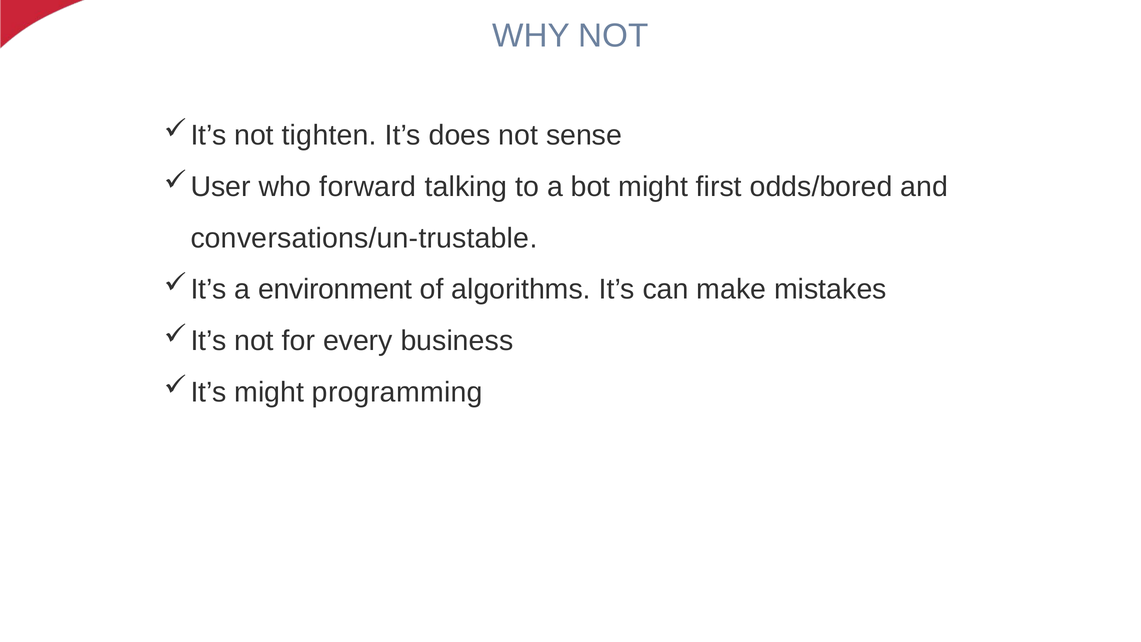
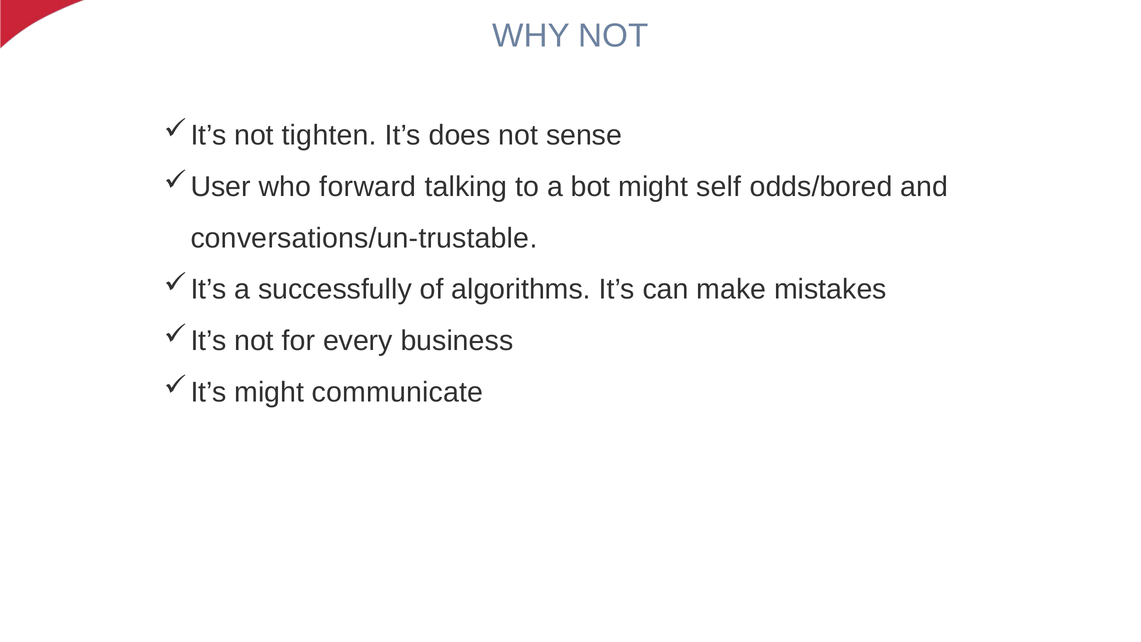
first: first -> self (719, 187)
environment: environment -> successfully (335, 289)
programming: programming -> communicate (397, 392)
